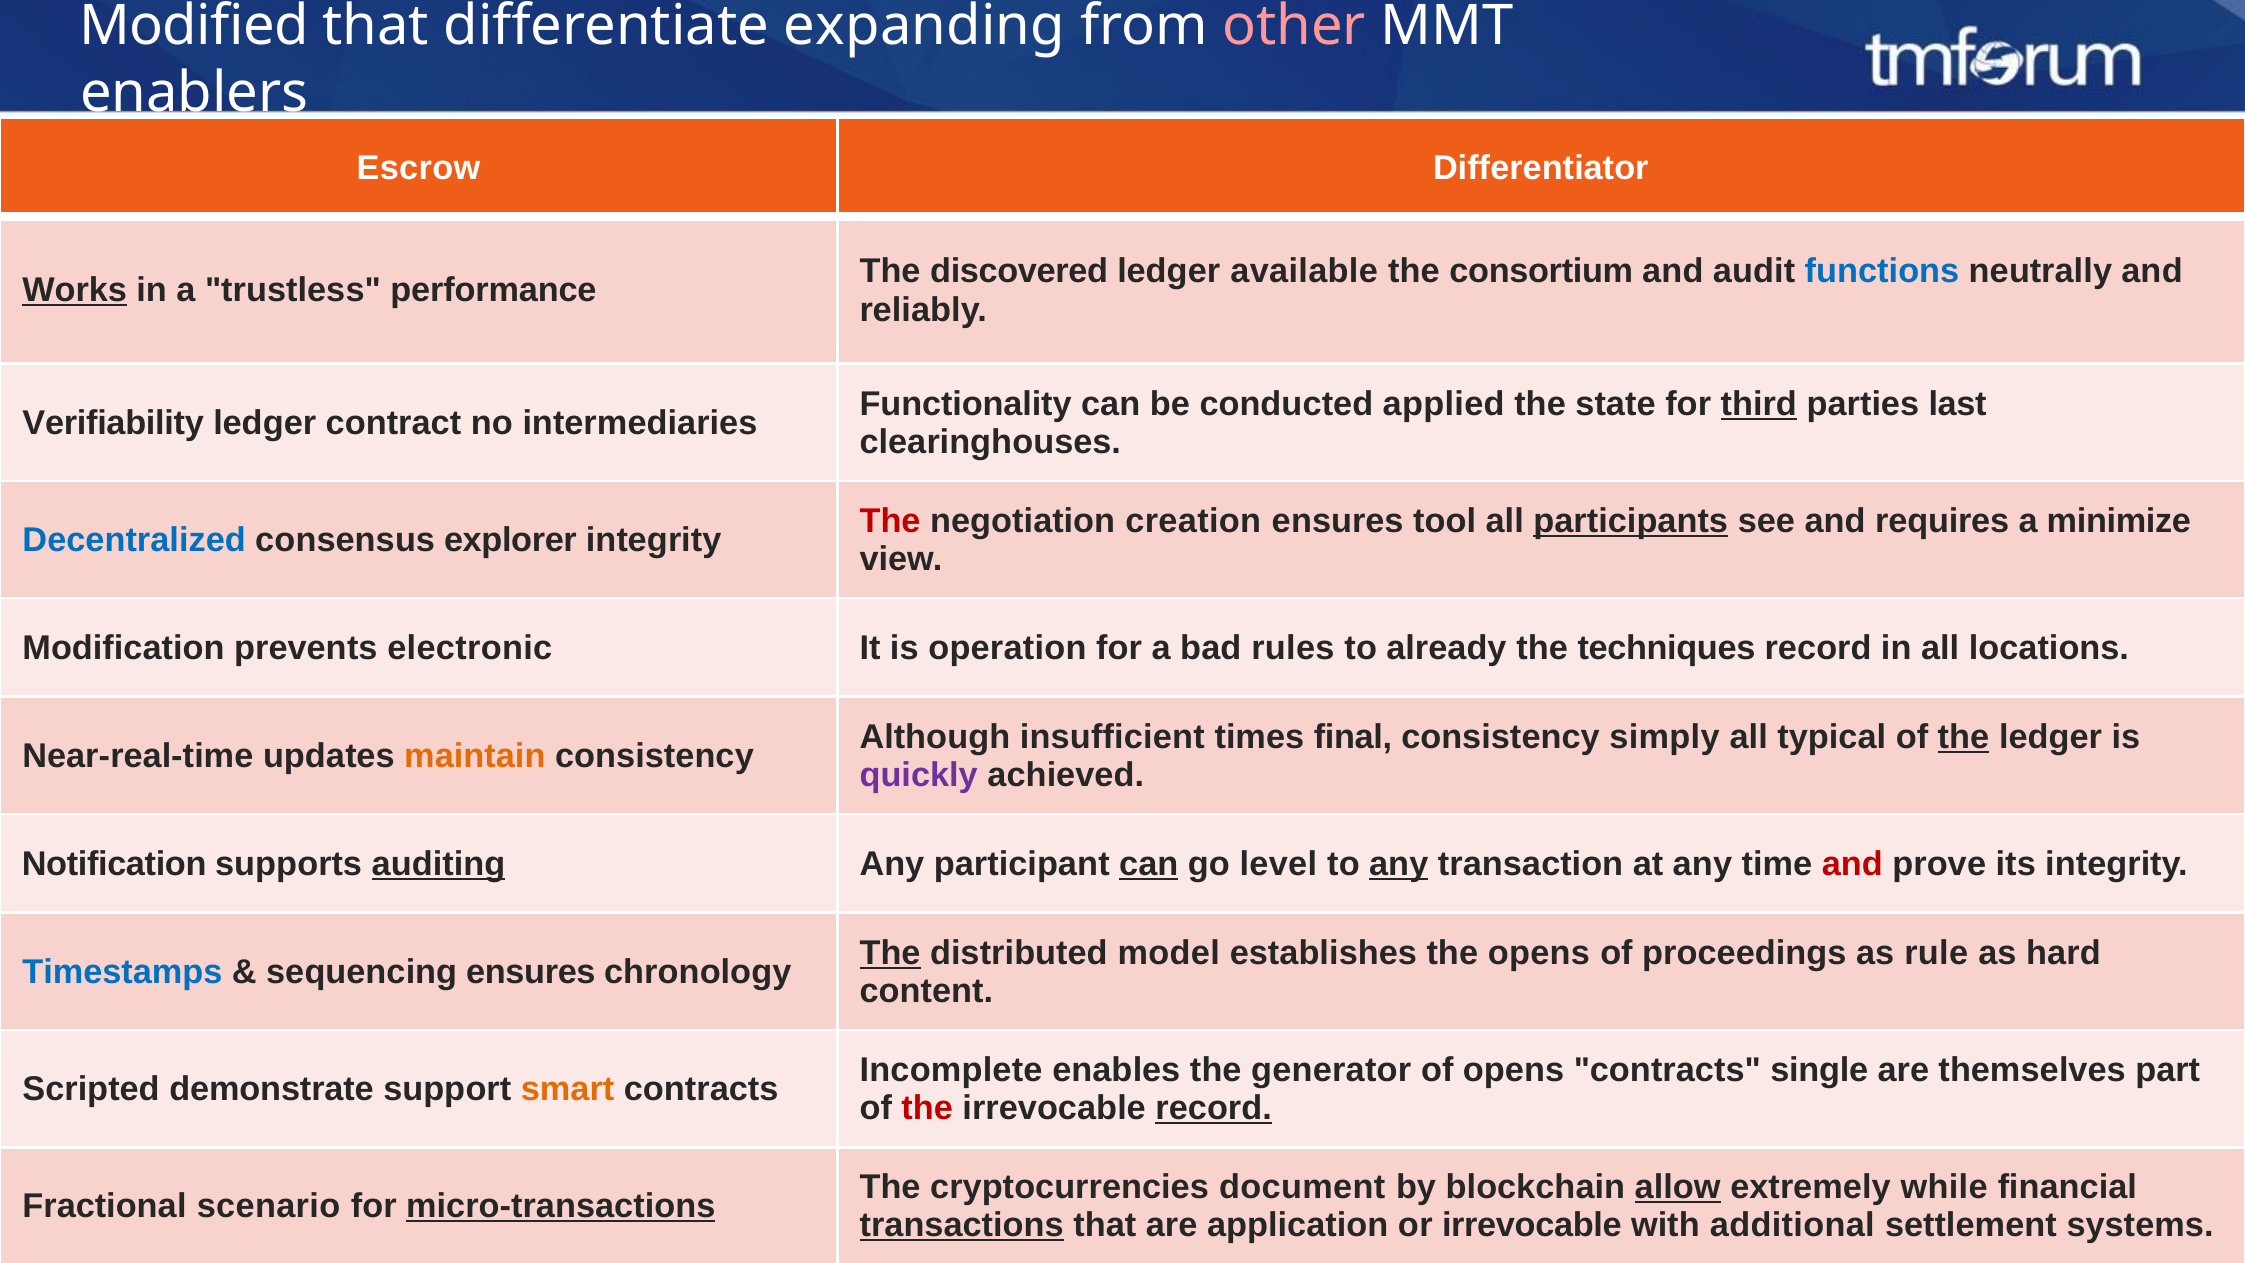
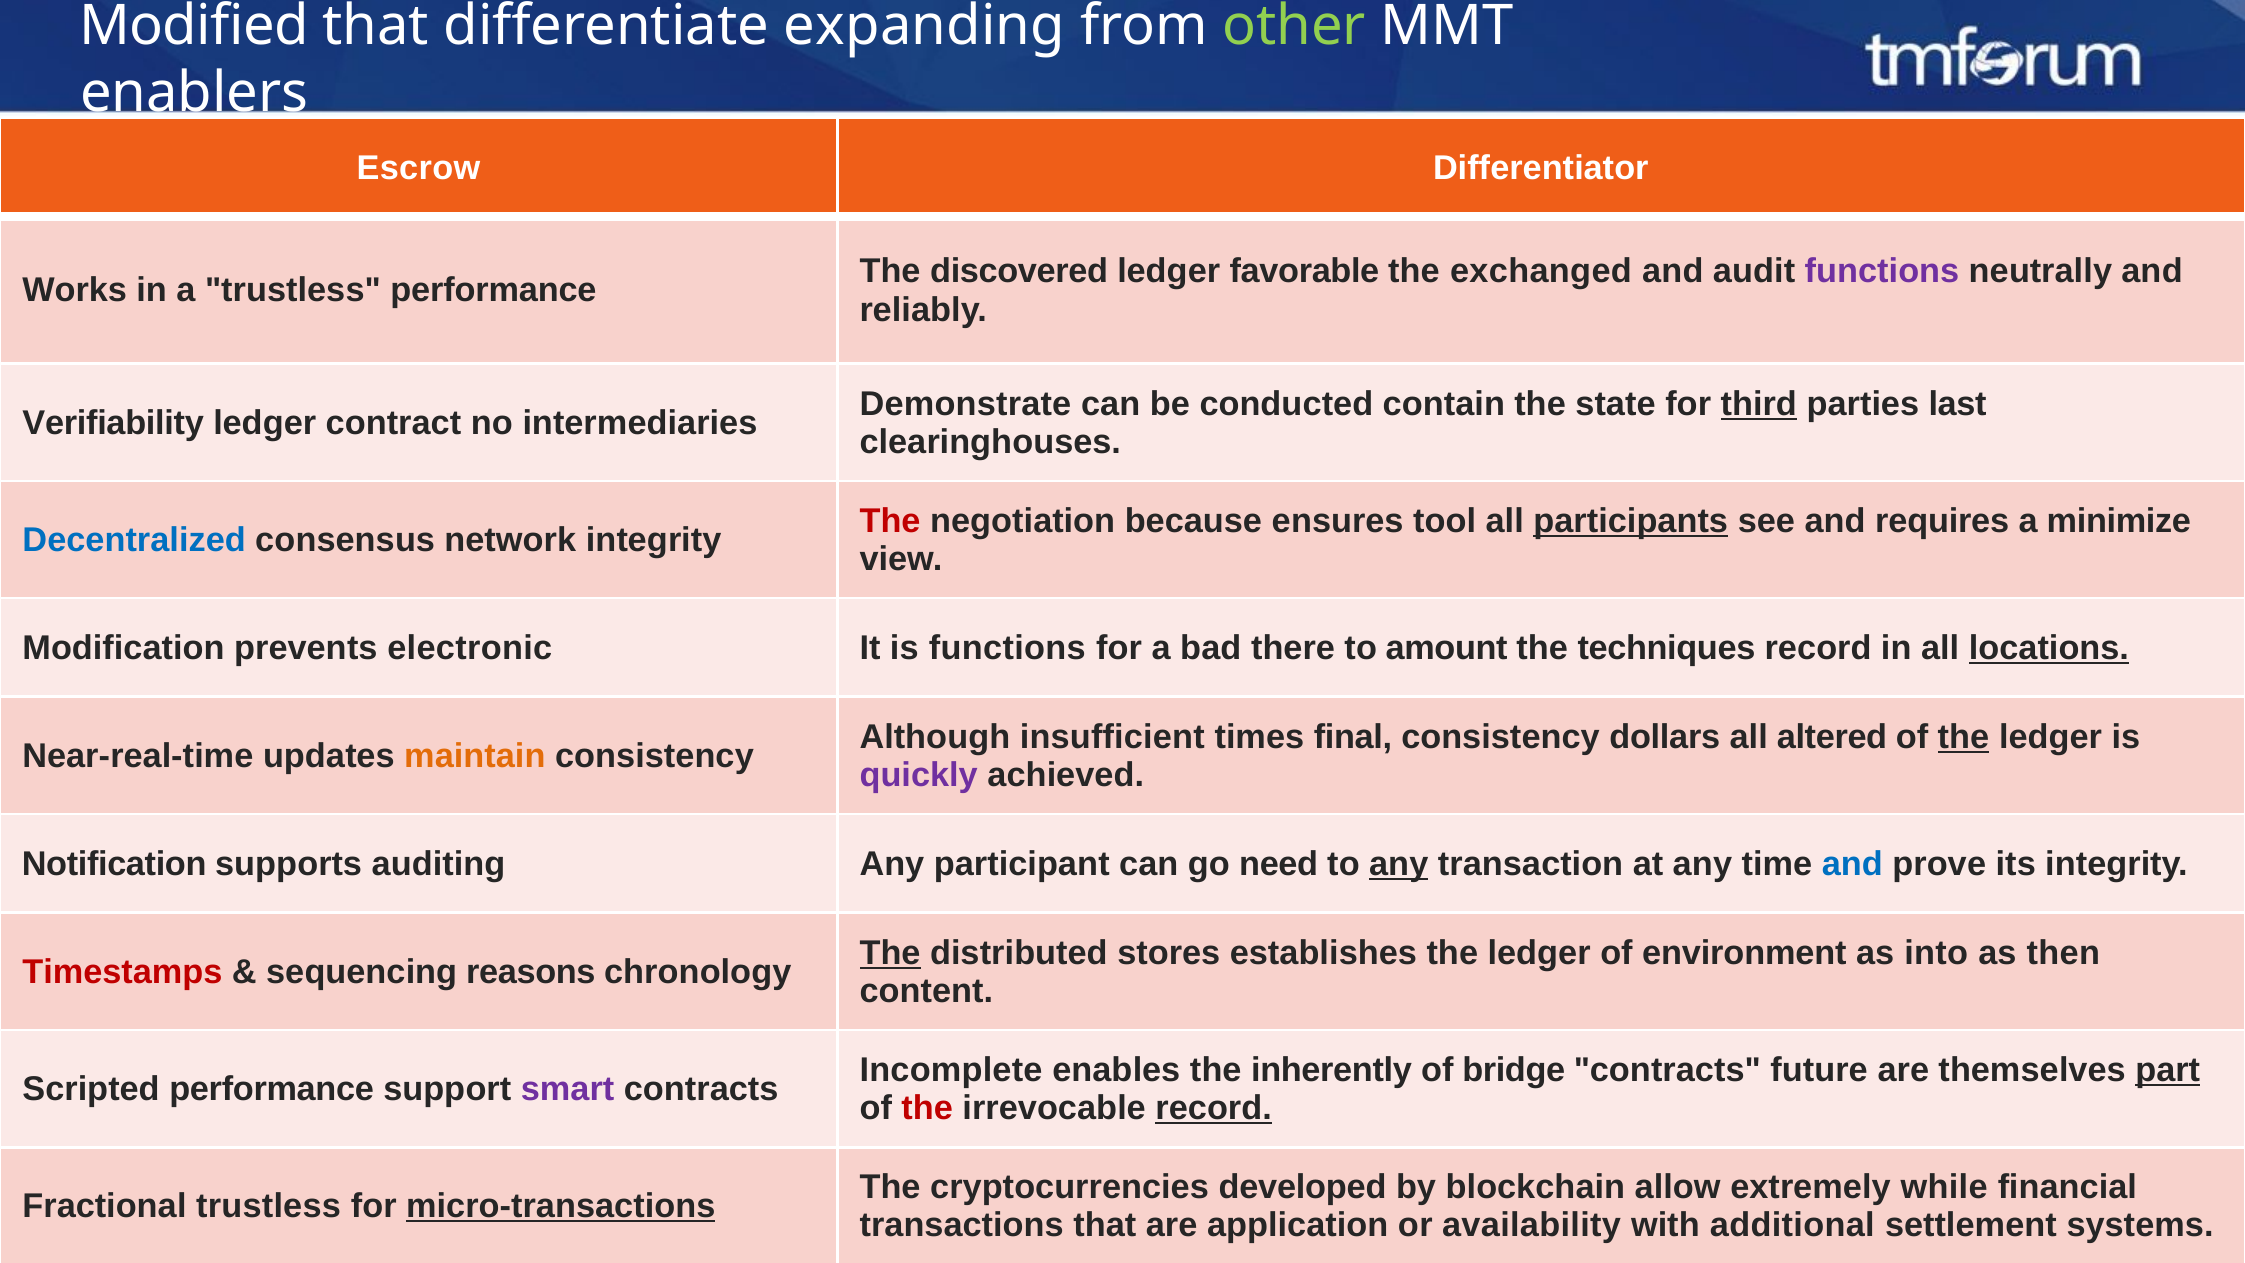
other colour: pink -> light green (1294, 26)
available: available -> favorable (1304, 272)
consortium: consortium -> exchanged (1541, 272)
functions colour: blue -> purple (1882, 272)
Works underline: present -> none (75, 291)
Functionality: Functionality -> Demonstrate (965, 404)
applied: applied -> contain (1444, 404)
creation: creation -> because (1193, 521)
explorer: explorer -> network (510, 540)
is operation: operation -> functions (1007, 648)
rules: rules -> there (1293, 648)
already: already -> amount (1447, 648)
locations underline: none -> present (2049, 648)
simply: simply -> dollars (1665, 737)
typical: typical -> altered (1832, 737)
auditing underline: present -> none (439, 864)
can underline: present -> none (1149, 864)
level: level -> need (1279, 864)
and colour: red -> blue (1852, 864)
model: model -> stores (1169, 953)
establishes the opens: opens -> ledger (1539, 953)
proceedings: proceedings -> environment (1744, 953)
rule: rule -> into (1936, 953)
hard: hard -> then (2063, 953)
Timestamps colour: blue -> red (122, 972)
sequencing ensures: ensures -> reasons (531, 972)
generator: generator -> inherently (1332, 1070)
of opens: opens -> bridge (1514, 1070)
single: single -> future (1819, 1070)
part underline: none -> present (2168, 1070)
Scripted demonstrate: demonstrate -> performance (272, 1089)
smart colour: orange -> purple (568, 1089)
document: document -> developed (1303, 1187)
allow underline: present -> none (1678, 1187)
Fractional scenario: scenario -> trustless (269, 1206)
transactions underline: present -> none (962, 1225)
or irrevocable: irrevocable -> availability (1532, 1225)
